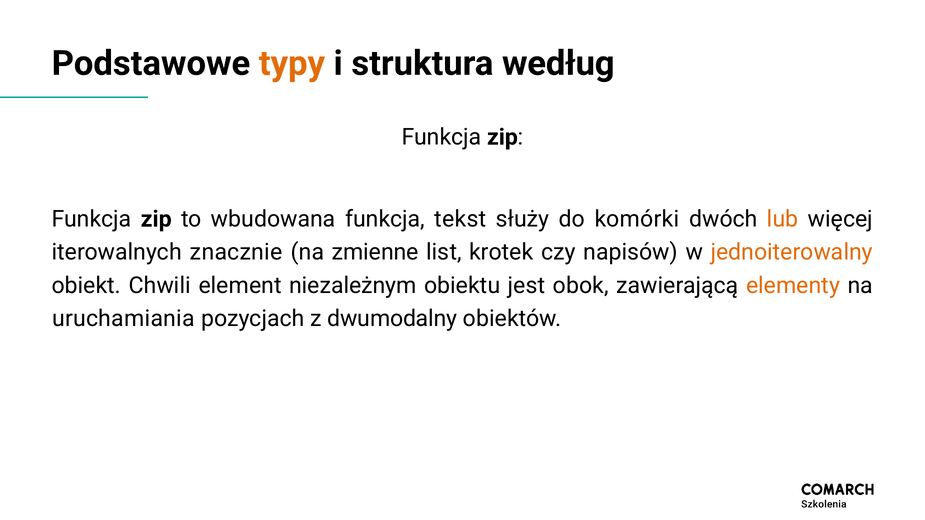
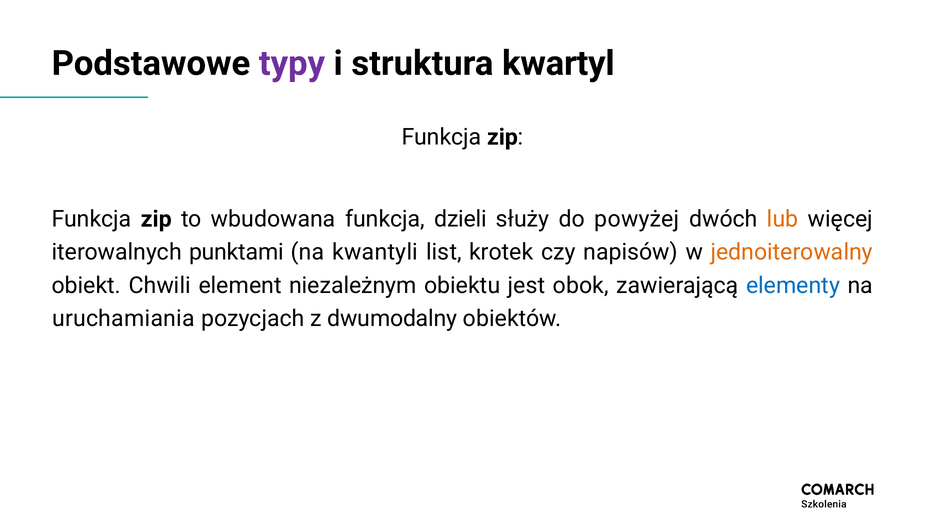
typy colour: orange -> purple (292, 63)
według: według -> kwartyl (558, 63)
tekst: tekst -> dzieli (461, 219)
komórki: komórki -> powyżej (637, 219)
znacznie: znacznie -> punktami (236, 252)
zmienne: zmienne -> kwantyli (375, 252)
elementy colour: orange -> blue (793, 286)
